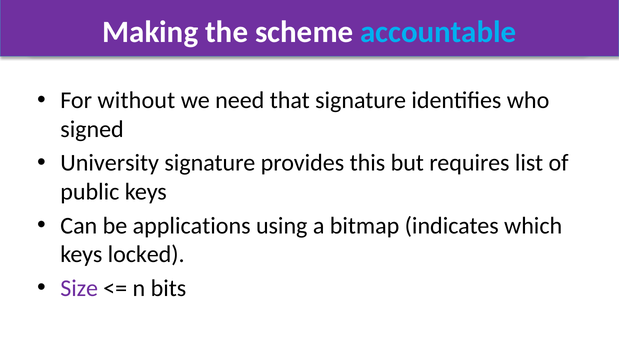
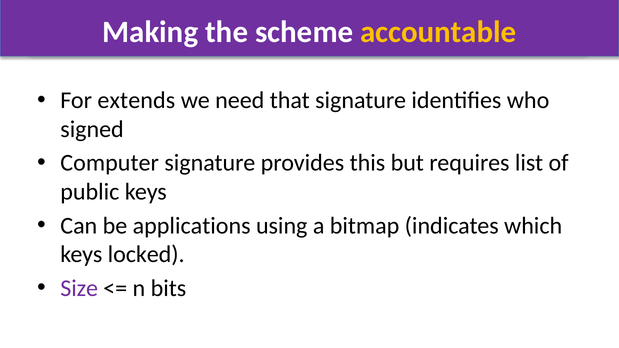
accountable colour: light blue -> yellow (438, 32)
without: without -> extends (136, 100)
University: University -> Computer (110, 163)
